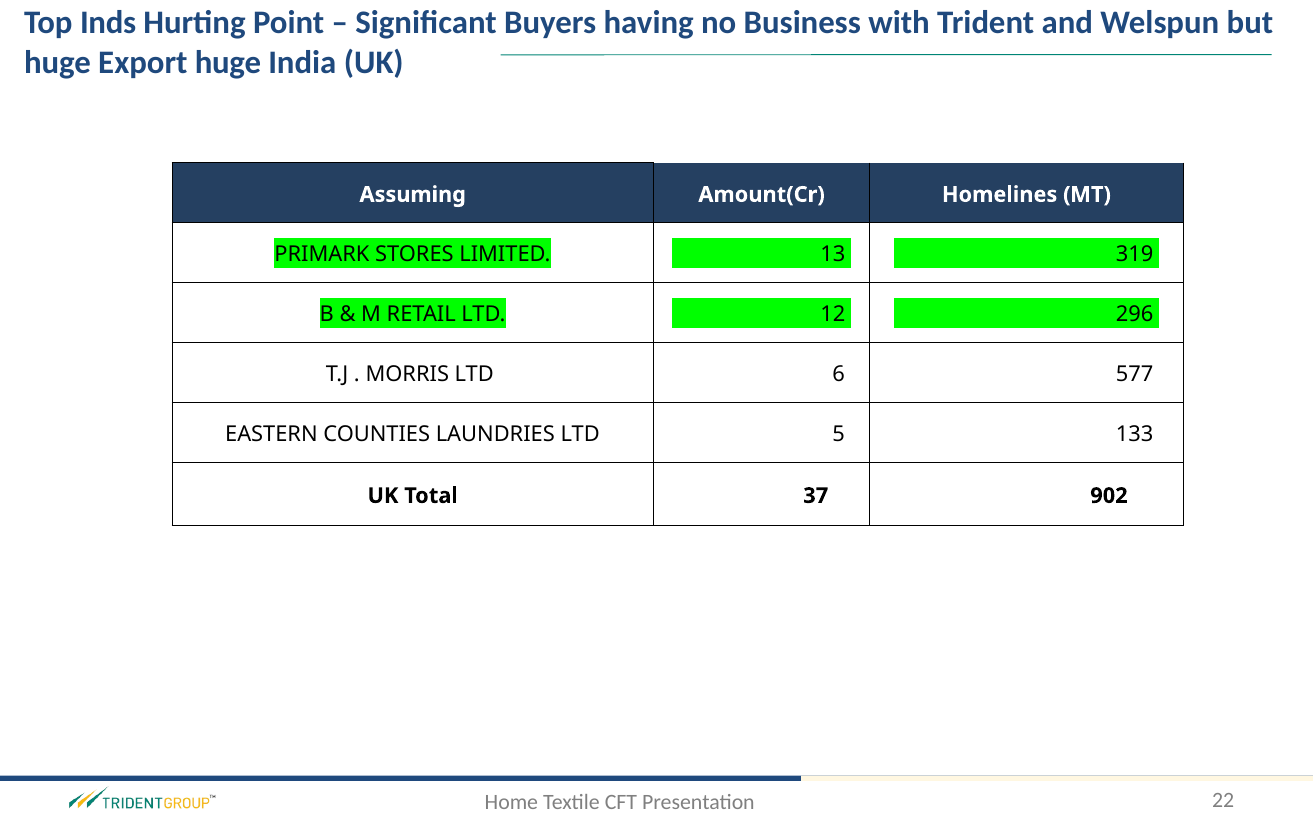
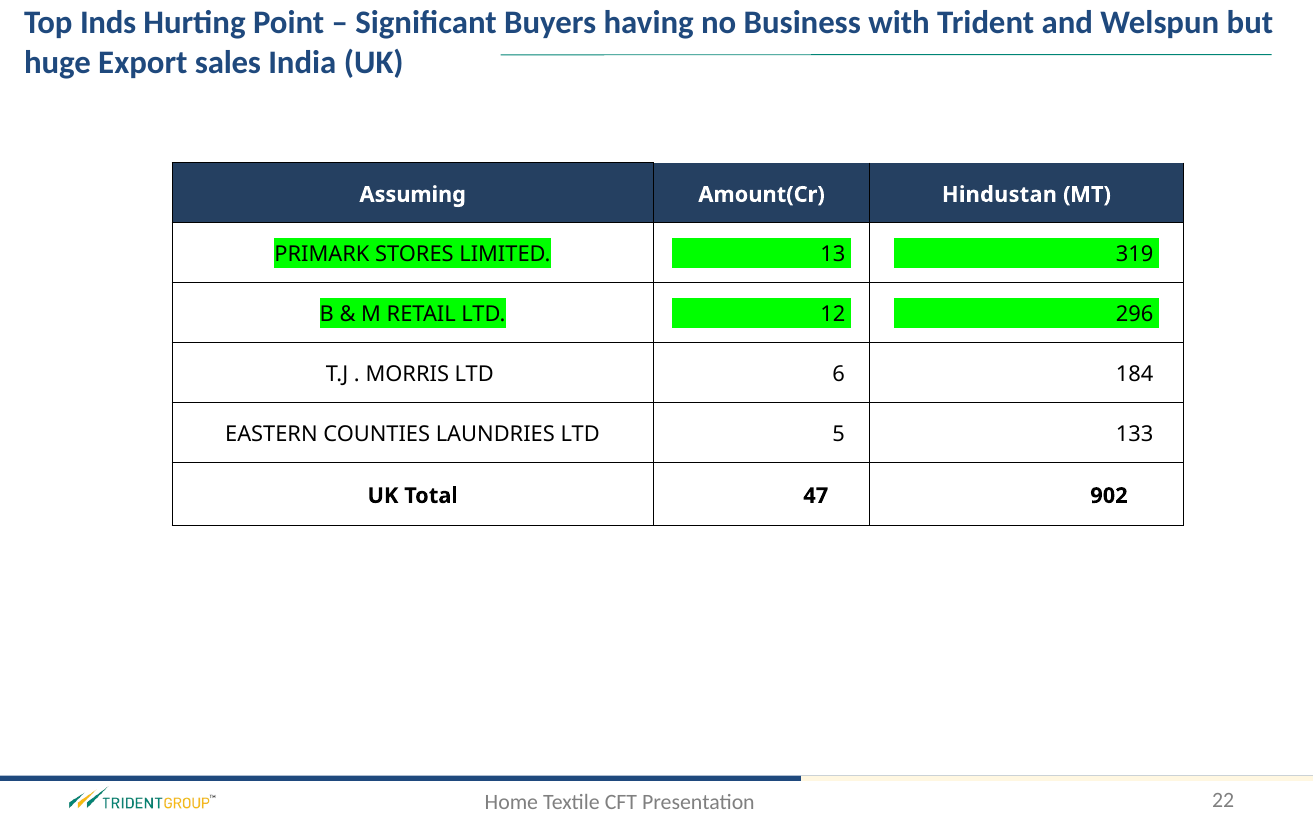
Export huge: huge -> sales (228, 62)
Homelines: Homelines -> Hindustan (999, 194)
577: 577 -> 184 (1135, 374)
37: 37 -> 47 (816, 495)
